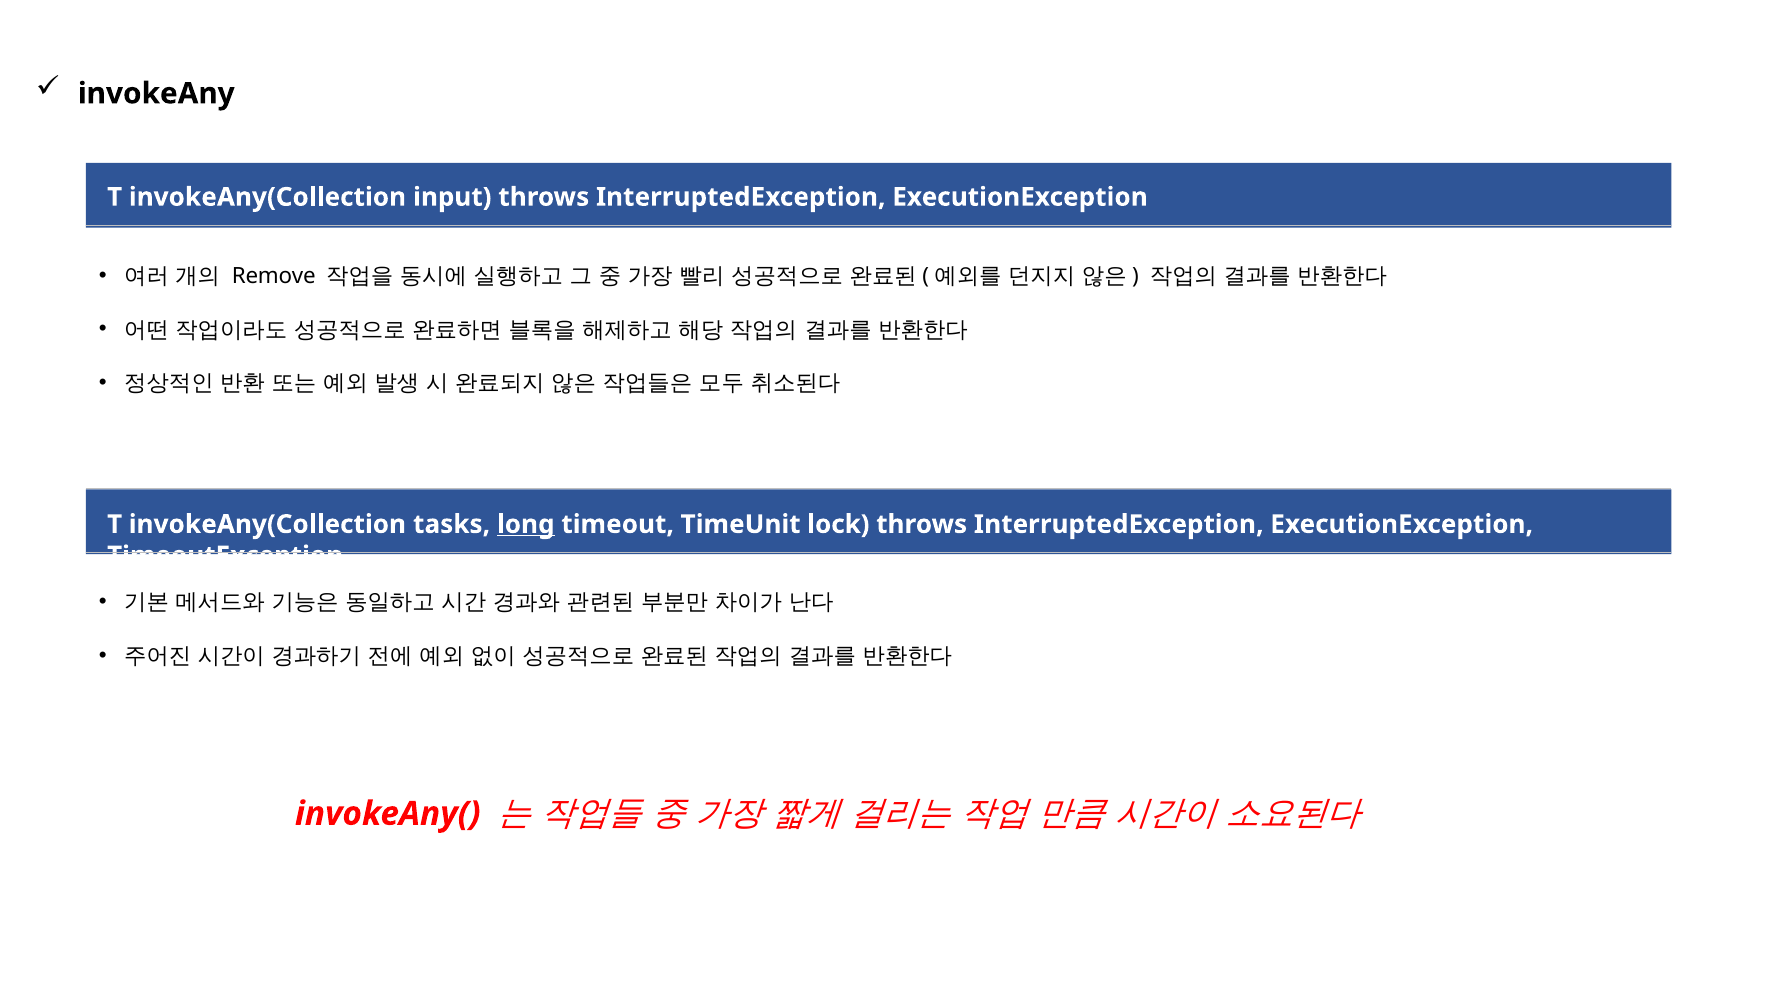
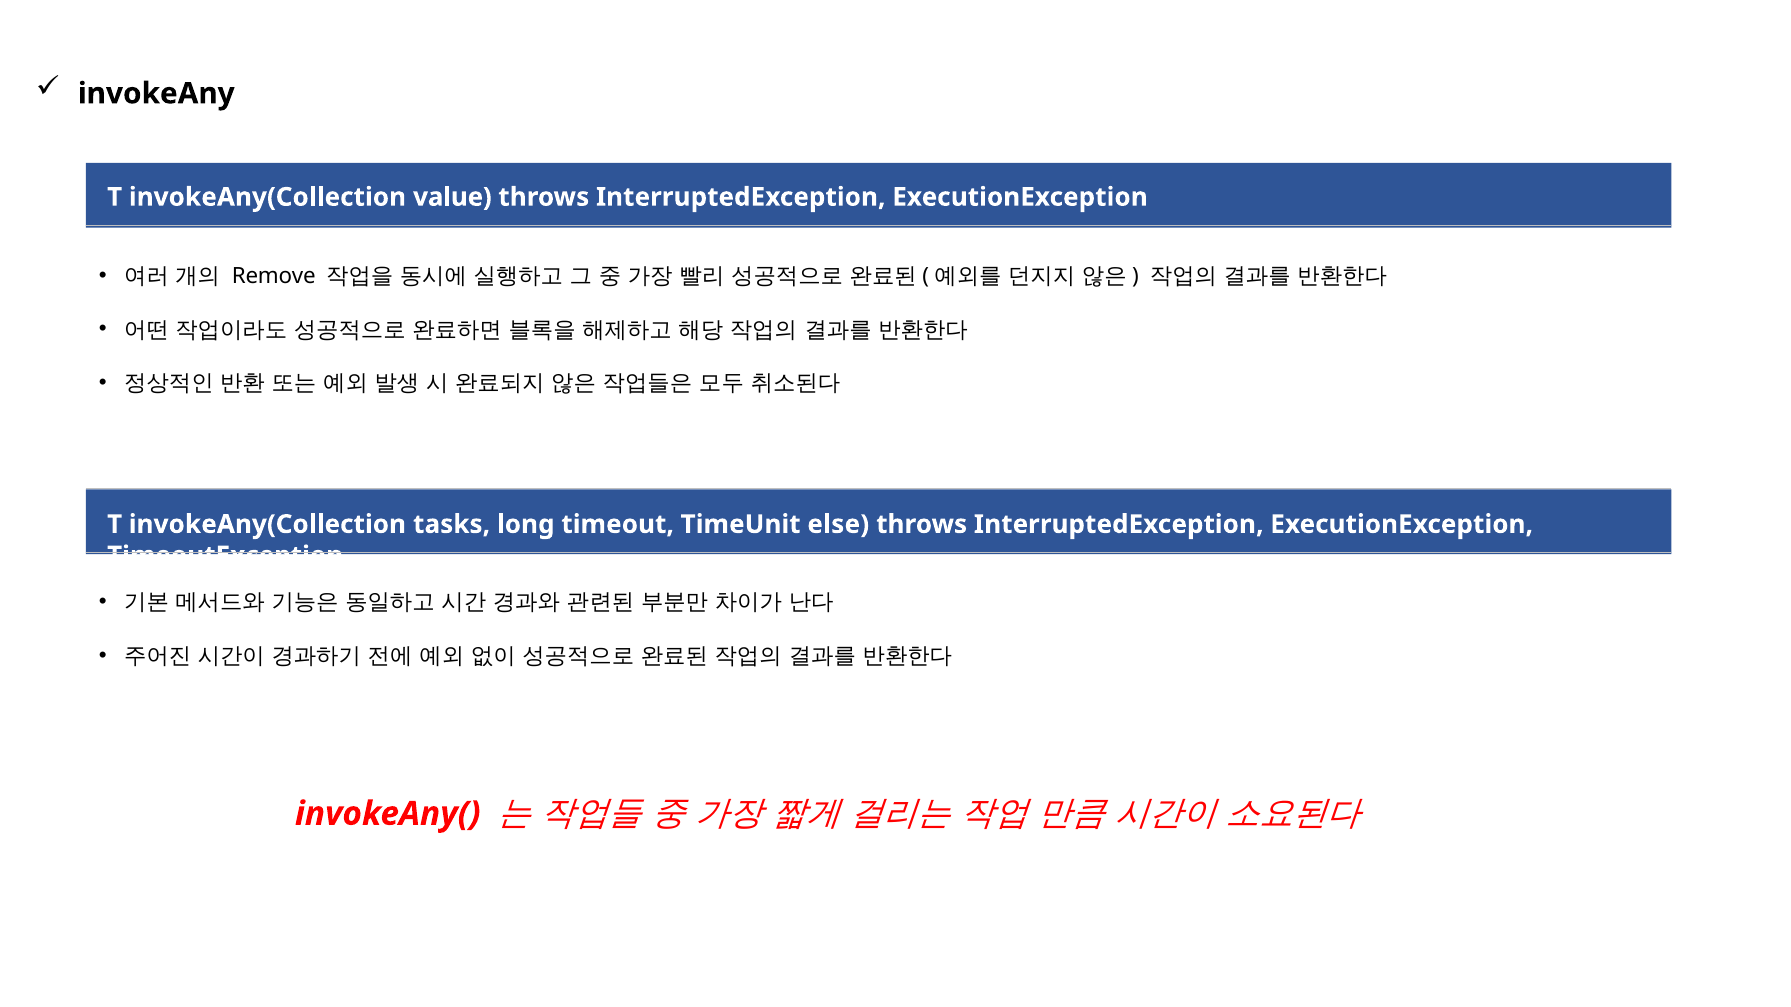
input: input -> value (452, 197)
long underline: present -> none (526, 525)
lock: lock -> else (838, 525)
